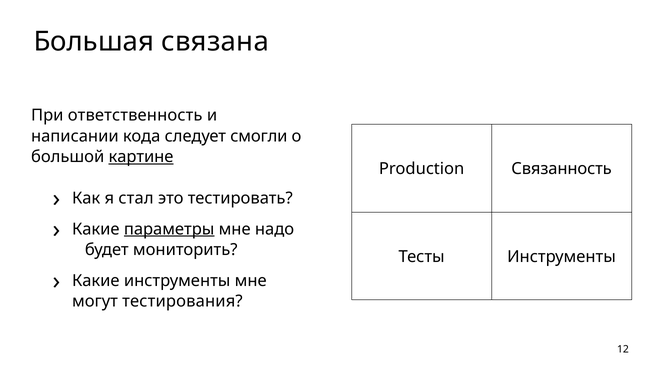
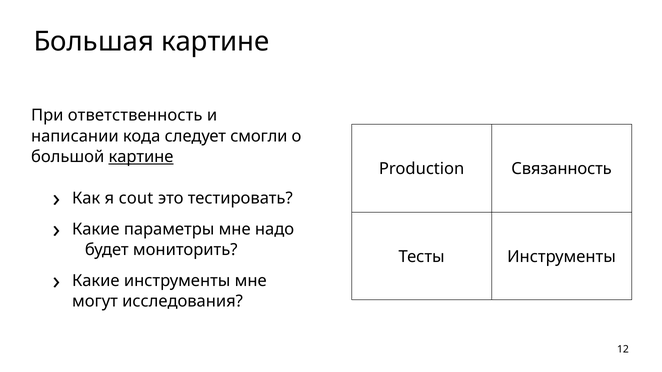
Большая связана: связана -> картине (215, 42)
стал: стал -> cout (136, 198)
параметры underline: present -> none (169, 229)
тестирования: тестирования -> исследования (183, 302)
